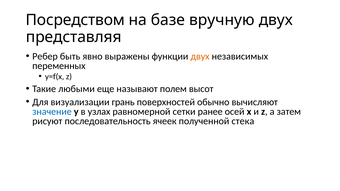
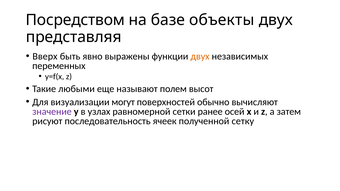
вручную: вручную -> объекты (222, 20)
Ребер: Ребер -> Вверх (45, 57)
грань: грань -> могут (123, 102)
значение colour: blue -> purple (52, 112)
стека: стека -> сетку (243, 121)
